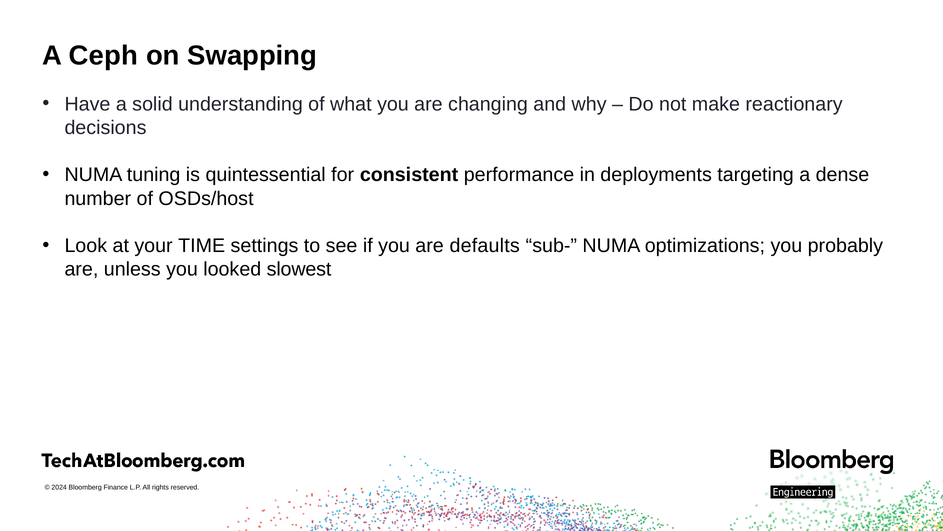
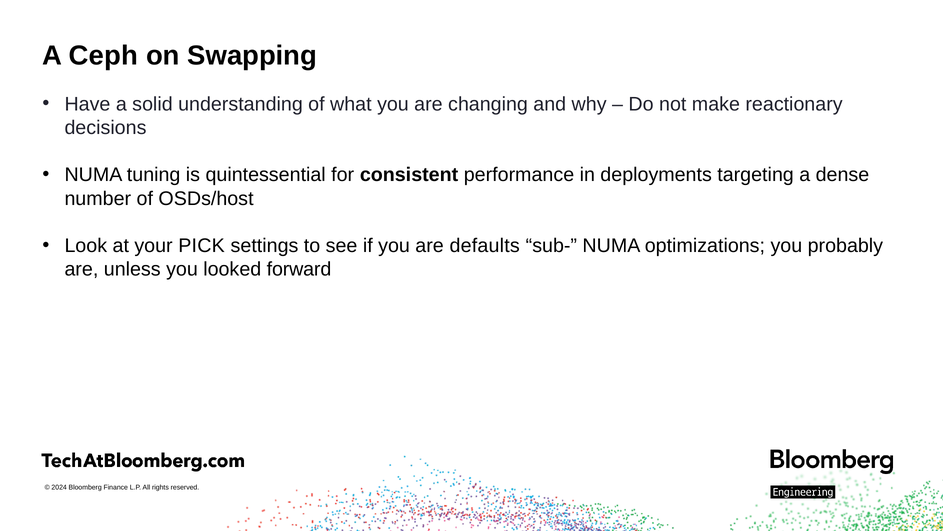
TIME: TIME -> PICK (202, 246)
slowest: slowest -> forward (299, 269)
